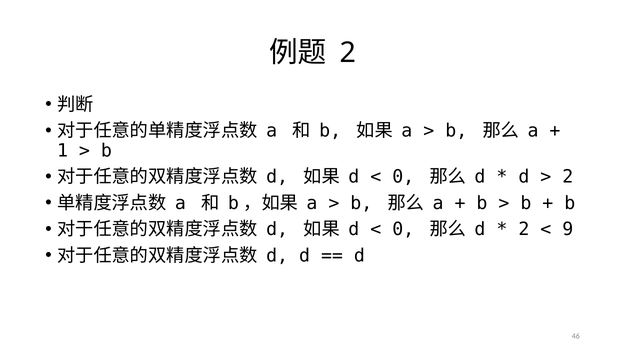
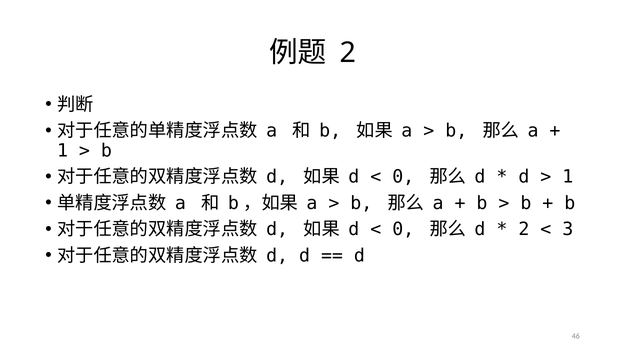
2: 2 -> 1 (568, 177)
9: 9 -> 3 (568, 229)
